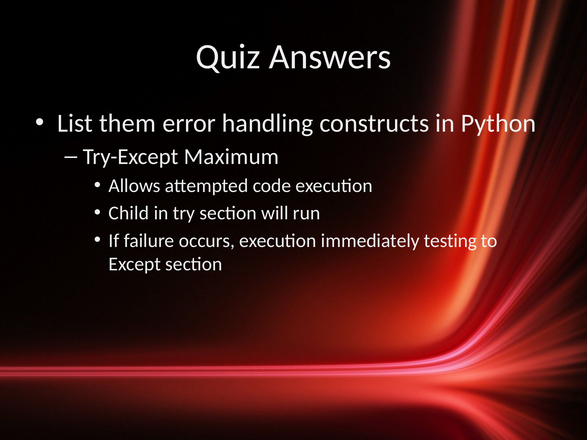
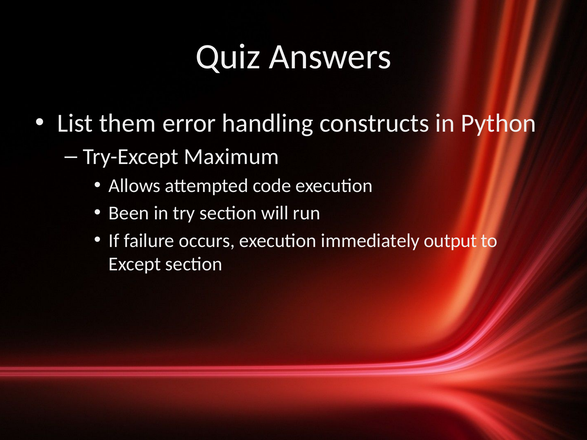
Child: Child -> Been (129, 213)
testing: testing -> output (450, 241)
